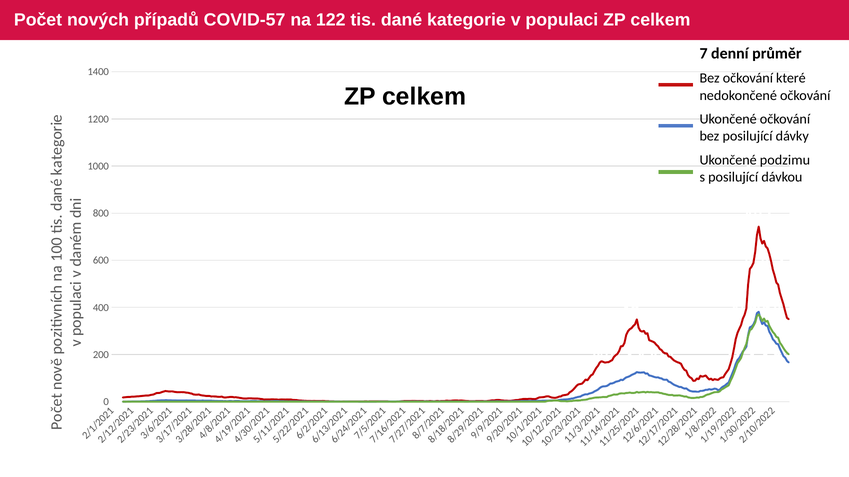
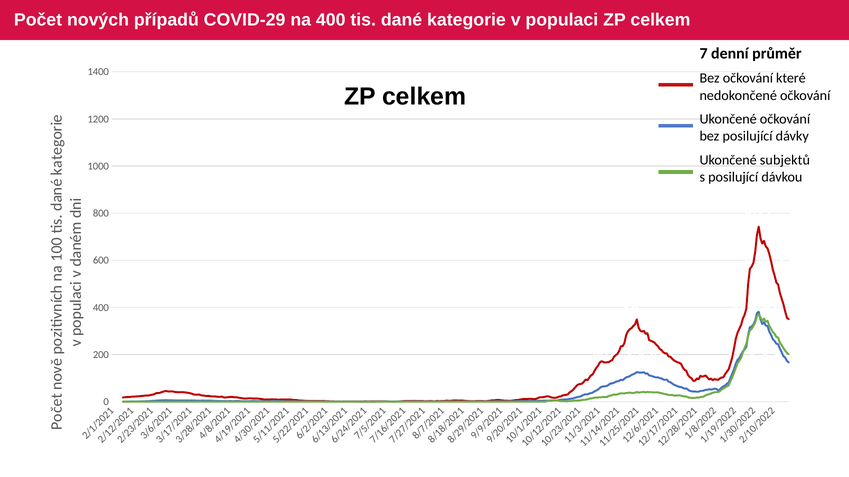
COVID-57: COVID-57 -> COVID-29 (245, 20)
na 122: 122 -> 400 (331, 20)
podzimu: podzimu -> subjektů (785, 160)
